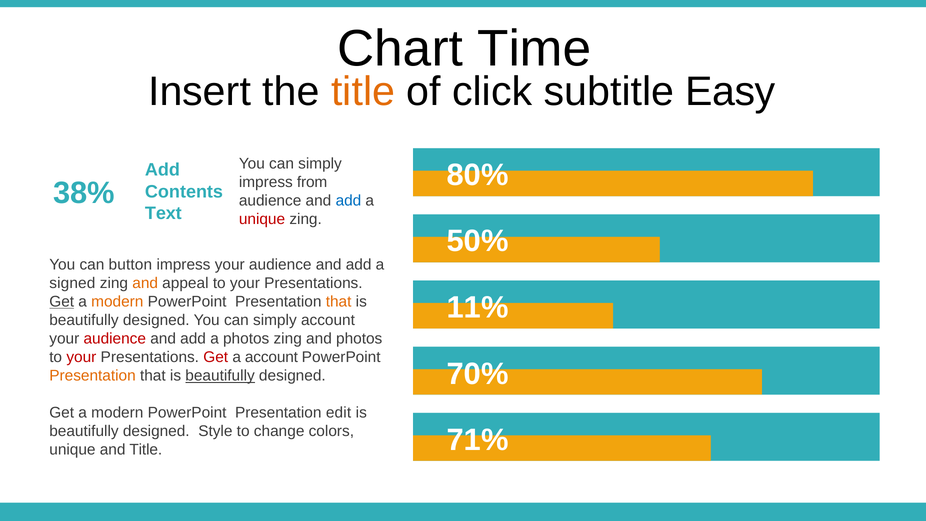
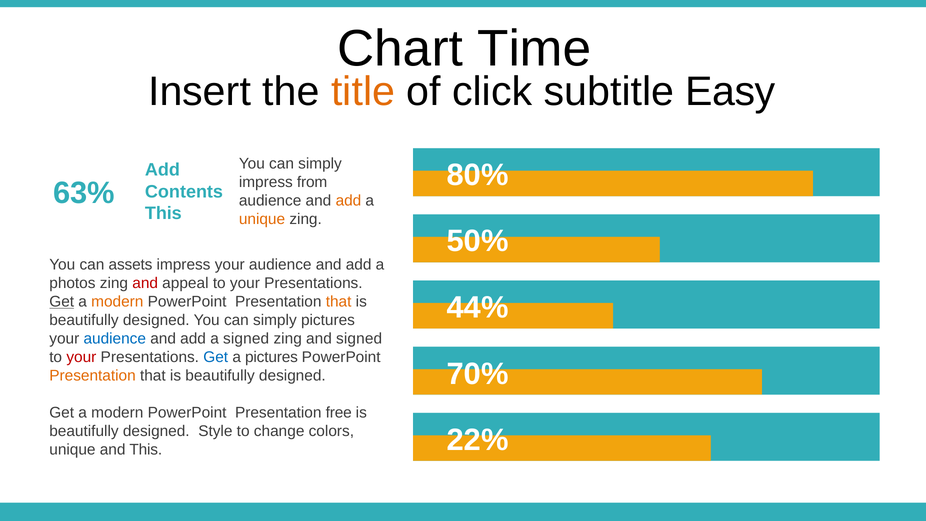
38%: 38% -> 63% (84, 193)
add colour: blue -> orange (348, 201)
Text: Text -> This (163, 213)
unique colour: red -> orange (262, 219)
button: button -> assets (131, 265)
signed: signed -> photos (72, 283)
and colour: orange -> red (145, 283)
11%: 11% -> 44% (478, 308)
simply account: account -> pictures (328, 320)
audience colour: red -> blue (115, 339)
a photos: photos -> signed (246, 339)
and photos: photos -> signed (359, 339)
Get colour: red -> blue (216, 357)
a account: account -> pictures (271, 357)
beautifully underline: present -> none (220, 376)
edit: edit -> free (339, 413)
71%: 71% -> 22% (478, 440)
and Title: Title -> This (146, 450)
